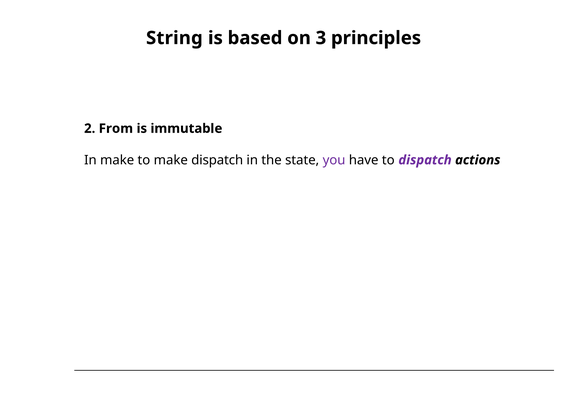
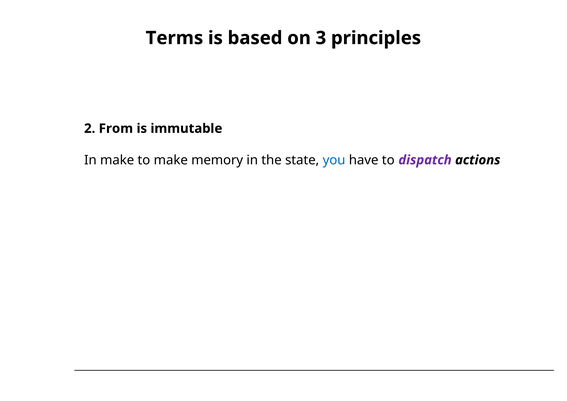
String: String -> Terms (174, 38)
make dispatch: dispatch -> memory (217, 160)
you colour: purple -> blue (334, 160)
